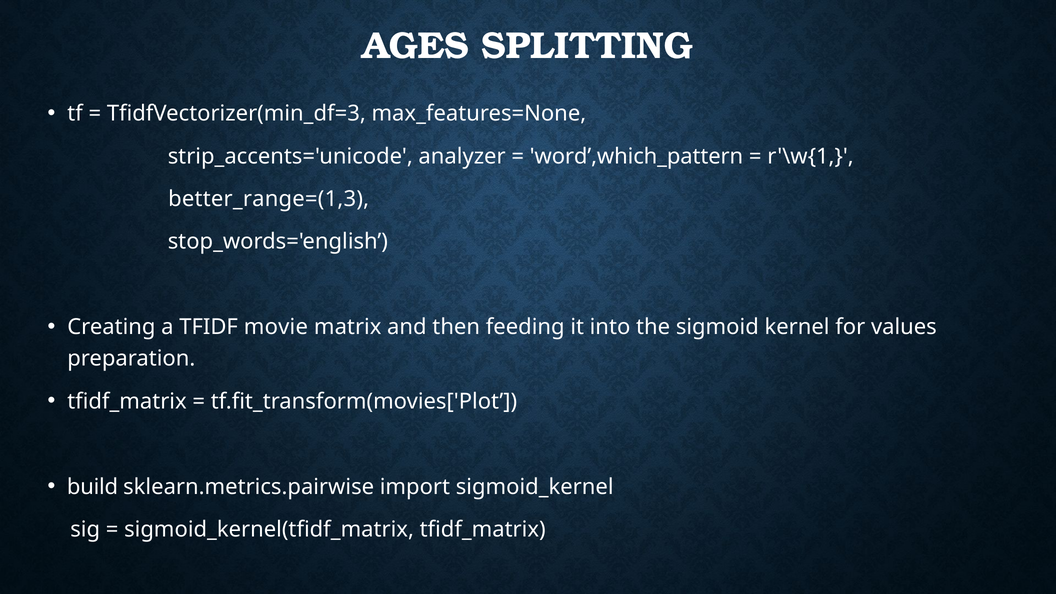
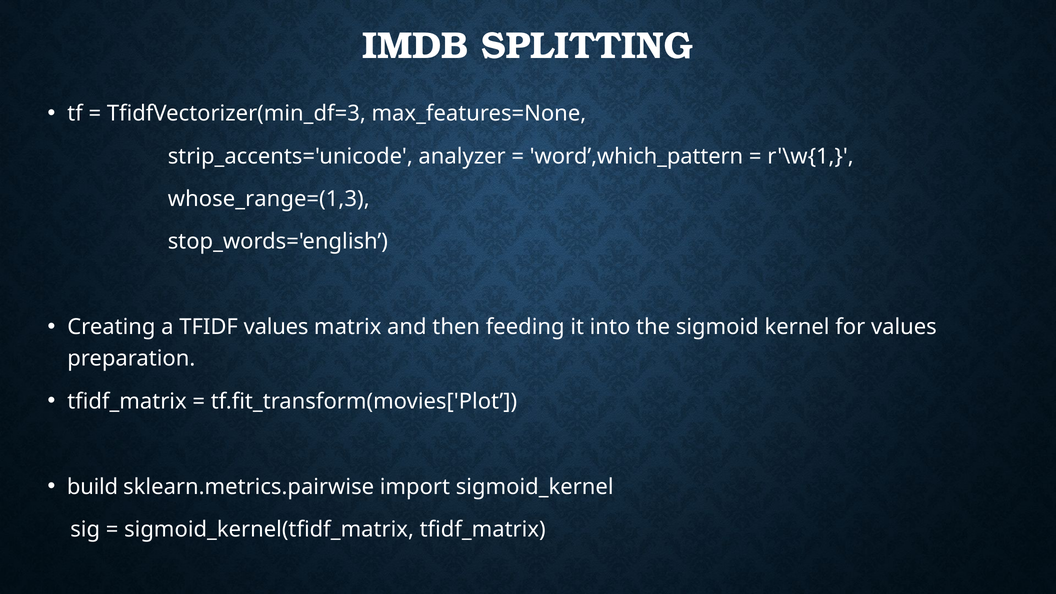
AGES: AGES -> IMDB (415, 46)
better_range=(1,3: better_range=(1,3 -> whose_range=(1,3 (269, 199)
TFIDF movie: movie -> values (276, 327)
